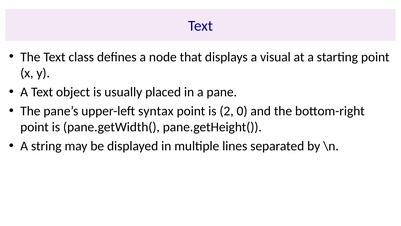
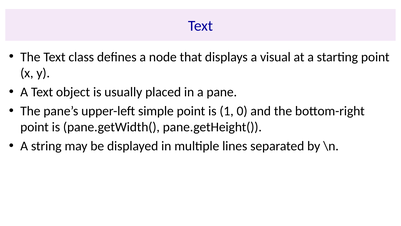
syntax: syntax -> simple (156, 111)
2: 2 -> 1 (227, 111)
